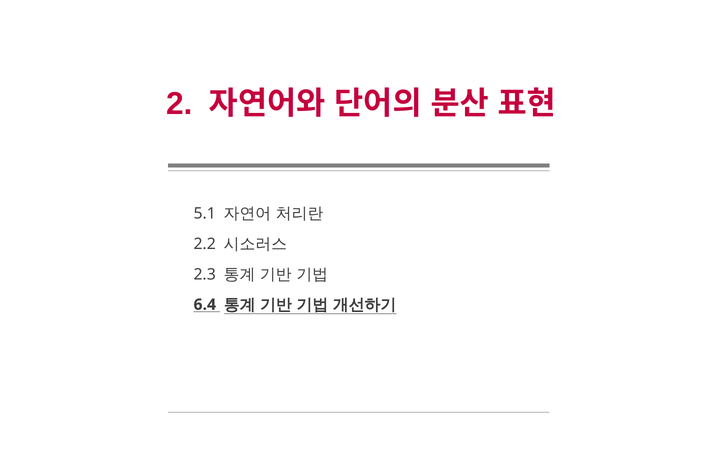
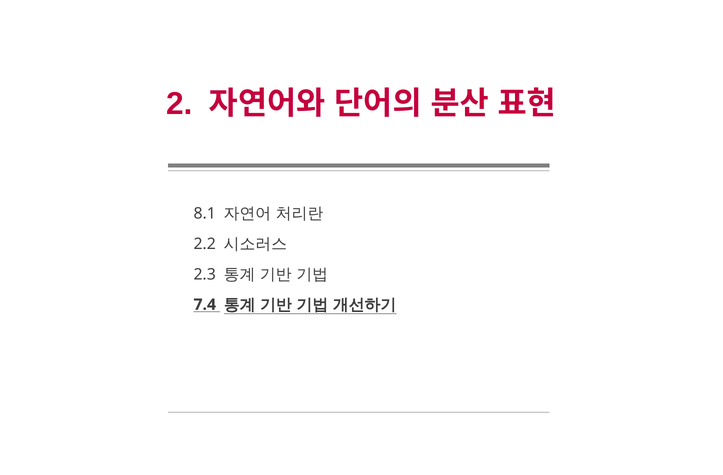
5.1: 5.1 -> 8.1 (205, 214)
6.4: 6.4 -> 7.4 (205, 305)
